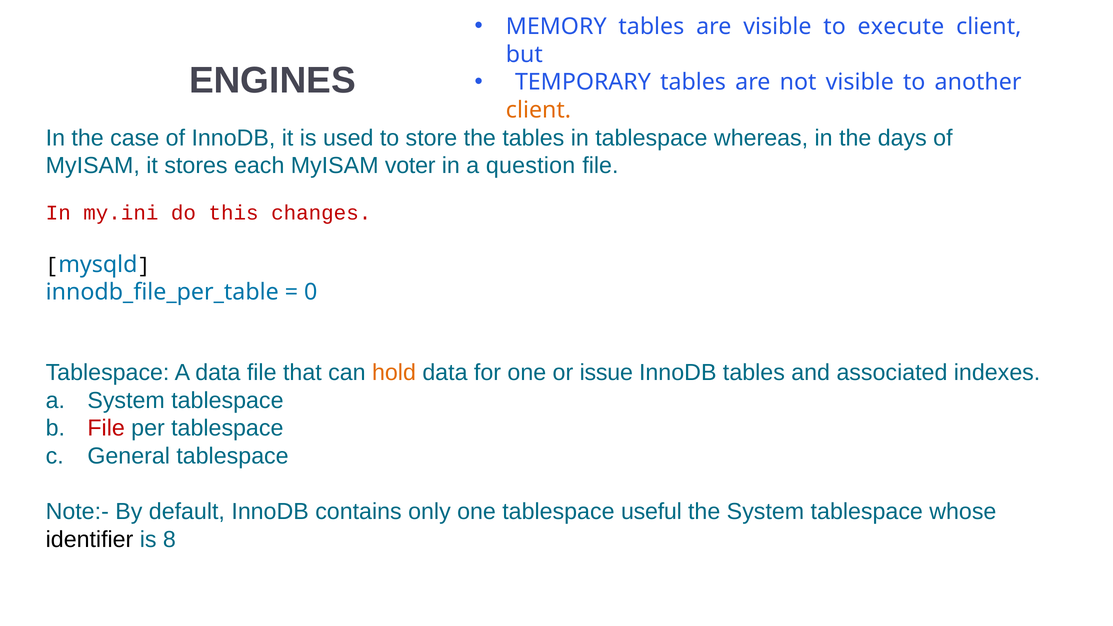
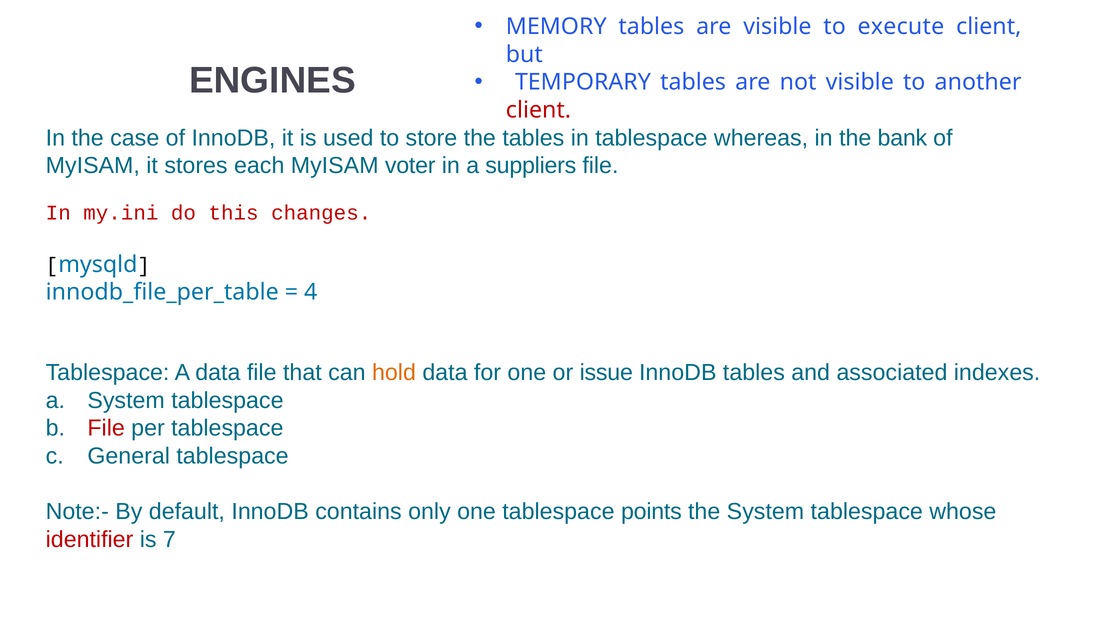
client colour: orange -> red (538, 110)
days: days -> bank (902, 138)
question: question -> suppliers (531, 166)
0: 0 -> 4 (311, 292)
useful: useful -> points (651, 512)
identifier colour: black -> red (90, 540)
8: 8 -> 7 (169, 540)
